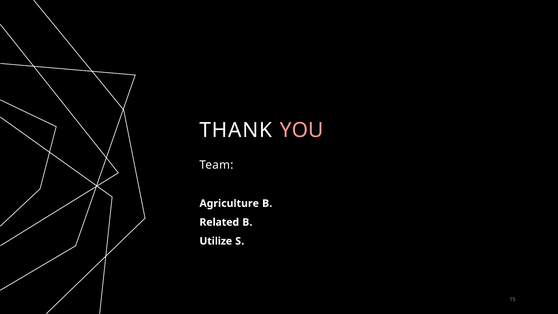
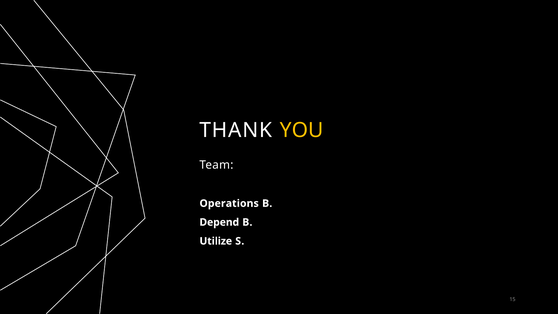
YOU colour: pink -> yellow (302, 130)
Agriculture: Agriculture -> Operations (229, 203)
Related: Related -> Depend (219, 222)
